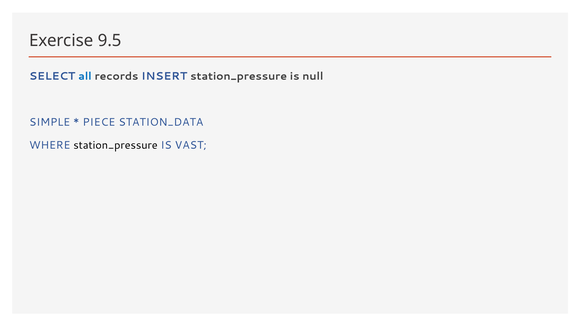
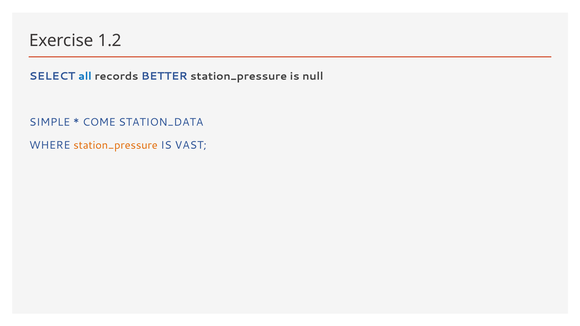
9.5: 9.5 -> 1.2 (110, 41)
INSERT: INSERT -> BETTER (164, 76)
PIECE: PIECE -> COME (99, 122)
station_pressure colour: black -> orange (116, 145)
